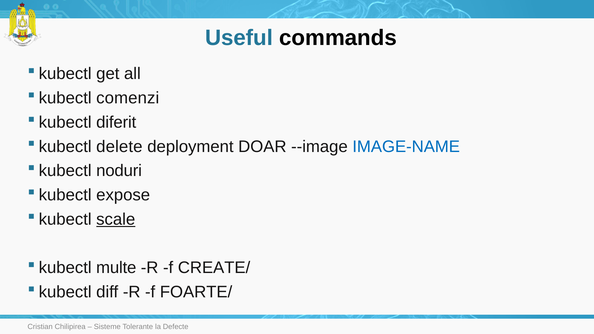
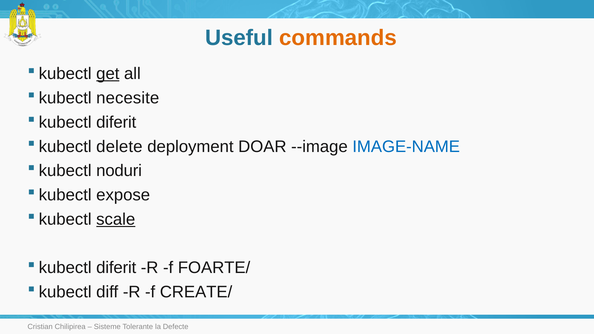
commands colour: black -> orange (338, 38)
get underline: none -> present (108, 74)
comenzi: comenzi -> necesite (128, 98)
multe: multe -> diferit (116, 268)
CREATE/: CREATE/ -> FOARTE/ (214, 268)
FOARTE/: FOARTE/ -> CREATE/ (196, 292)
